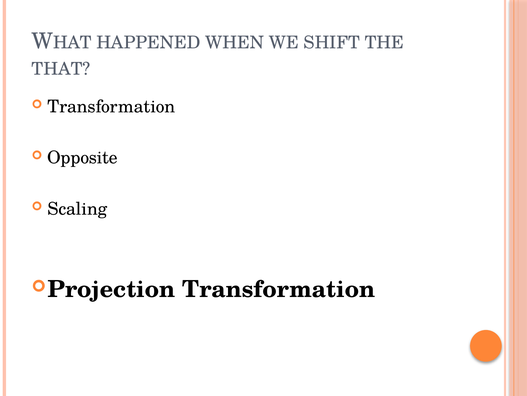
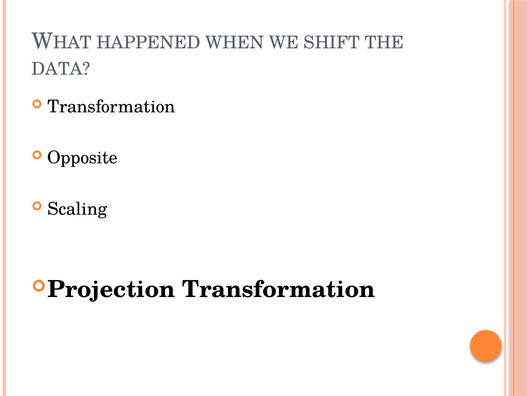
THAT: THAT -> DATA (61, 69)
